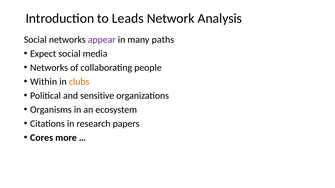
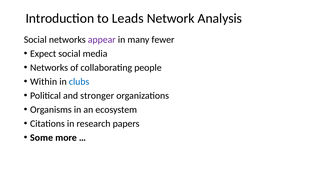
paths: paths -> fewer (163, 40)
clubs colour: orange -> blue (79, 82)
sensitive: sensitive -> stronger (97, 96)
Cores: Cores -> Some (42, 138)
